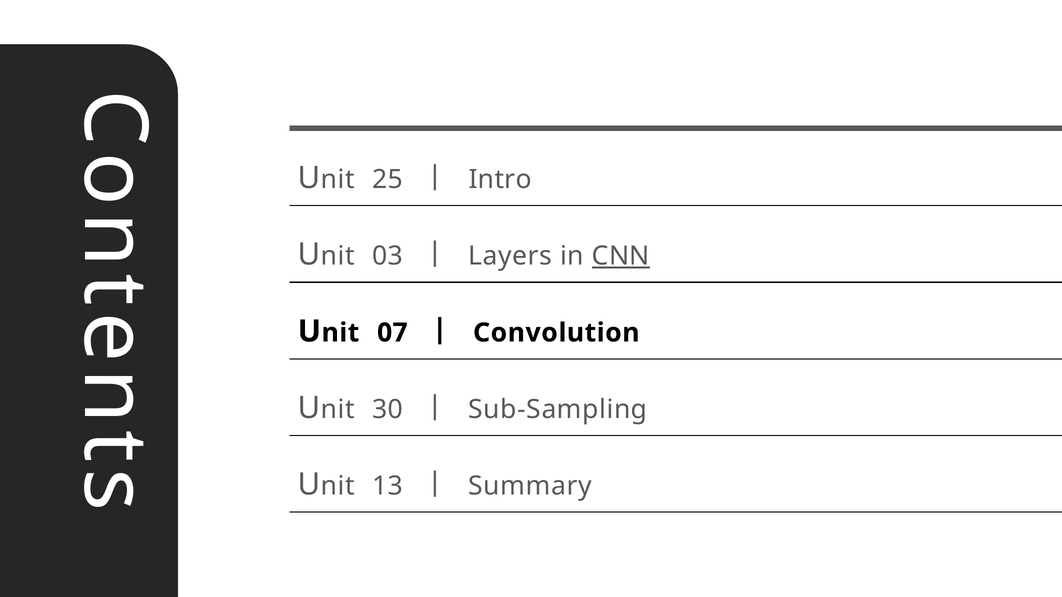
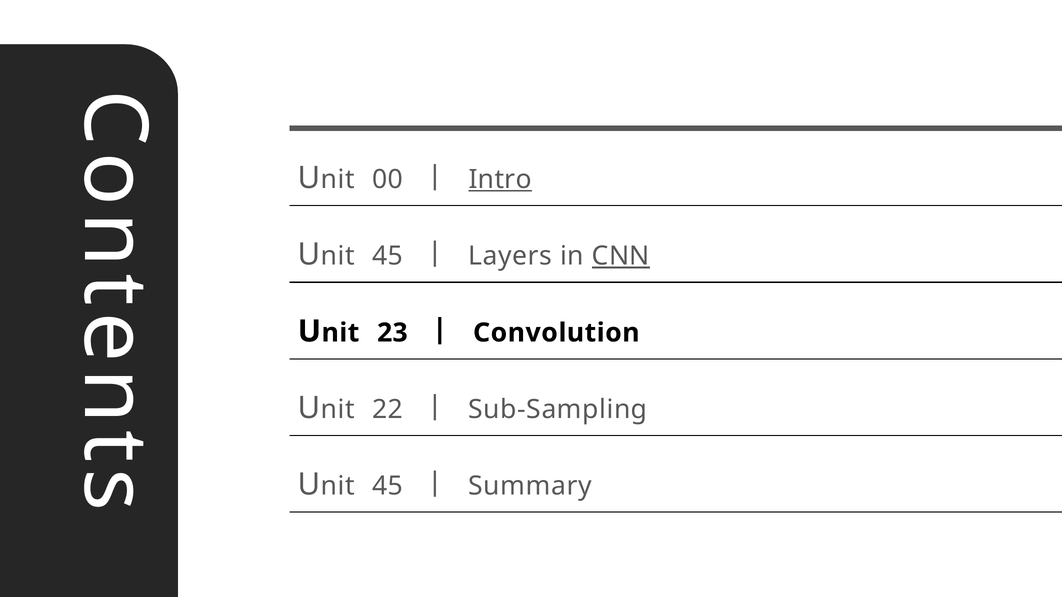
25: 25 -> 00 (388, 180)
Intro underline: none -> present (500, 180)
03: 03 -> 45 (388, 256)
07: 07 -> 23 (392, 333)
30: 30 -> 22 (388, 410)
13: 13 -> 45 (388, 486)
